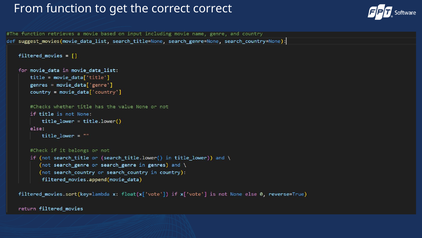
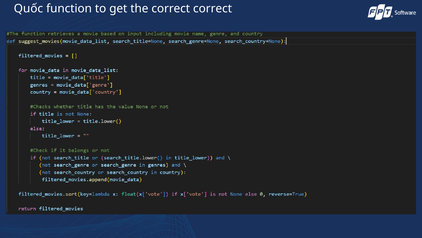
From: From -> Quốc (28, 8)
